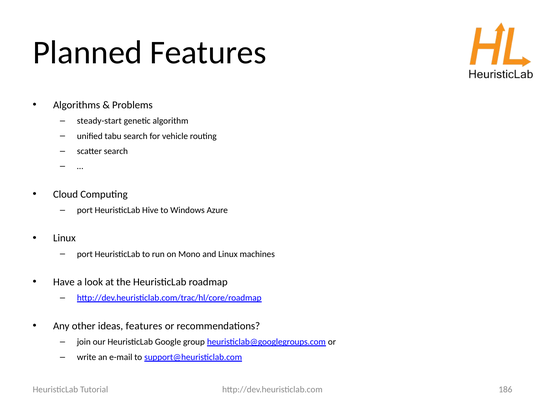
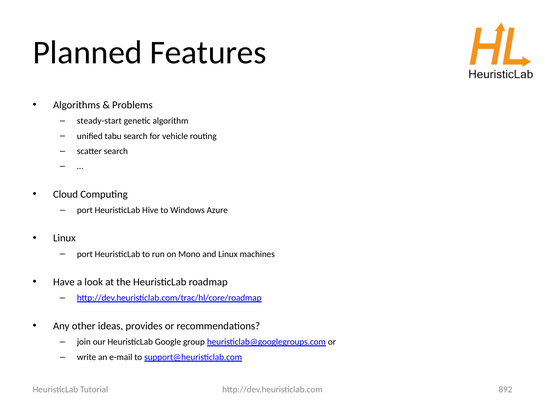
ideas features: features -> provides (144, 327)
186: 186 -> 892 (505, 390)
